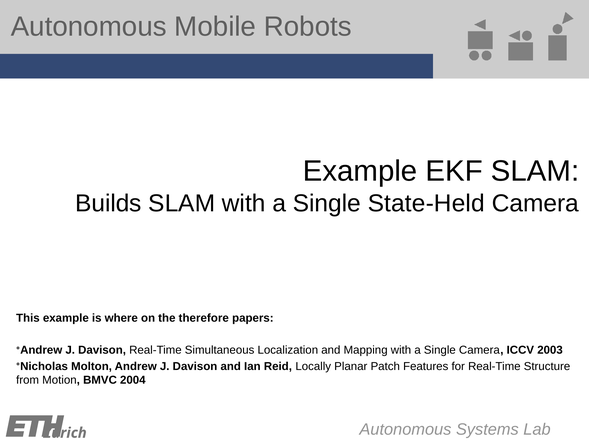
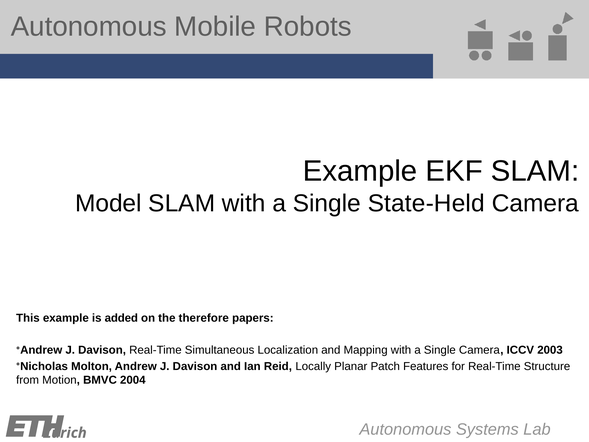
Builds: Builds -> Model (108, 203)
where: where -> added (121, 318)
